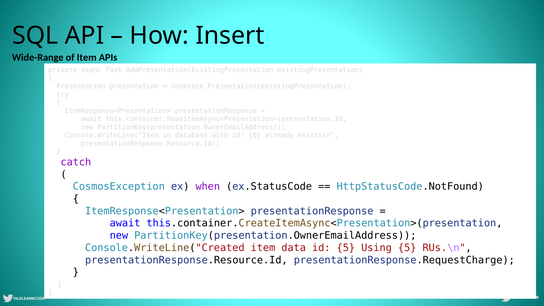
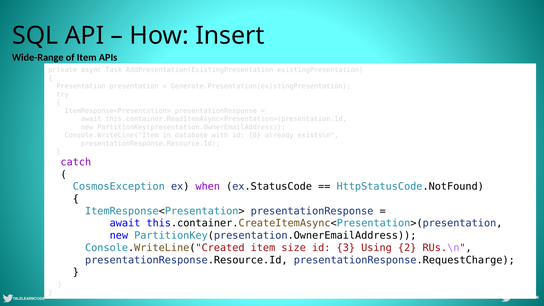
data: data -> size (294, 248)
id 5: 5 -> 3 (346, 248)
Using 5: 5 -> 2 (407, 248)
